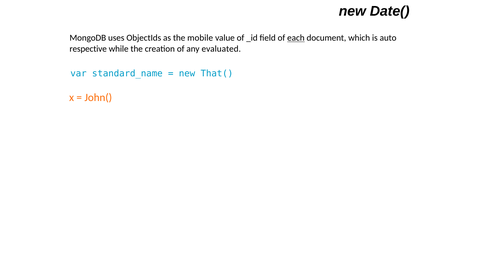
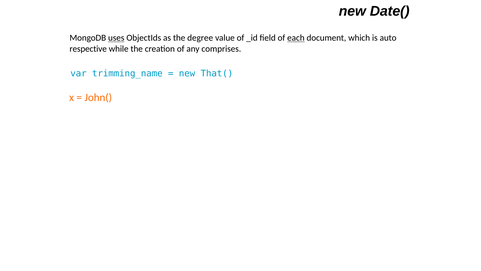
uses underline: none -> present (116, 38)
mobile: mobile -> degree (200, 38)
evaluated: evaluated -> comprises (221, 49)
standard_name: standard_name -> trimming_name (127, 73)
